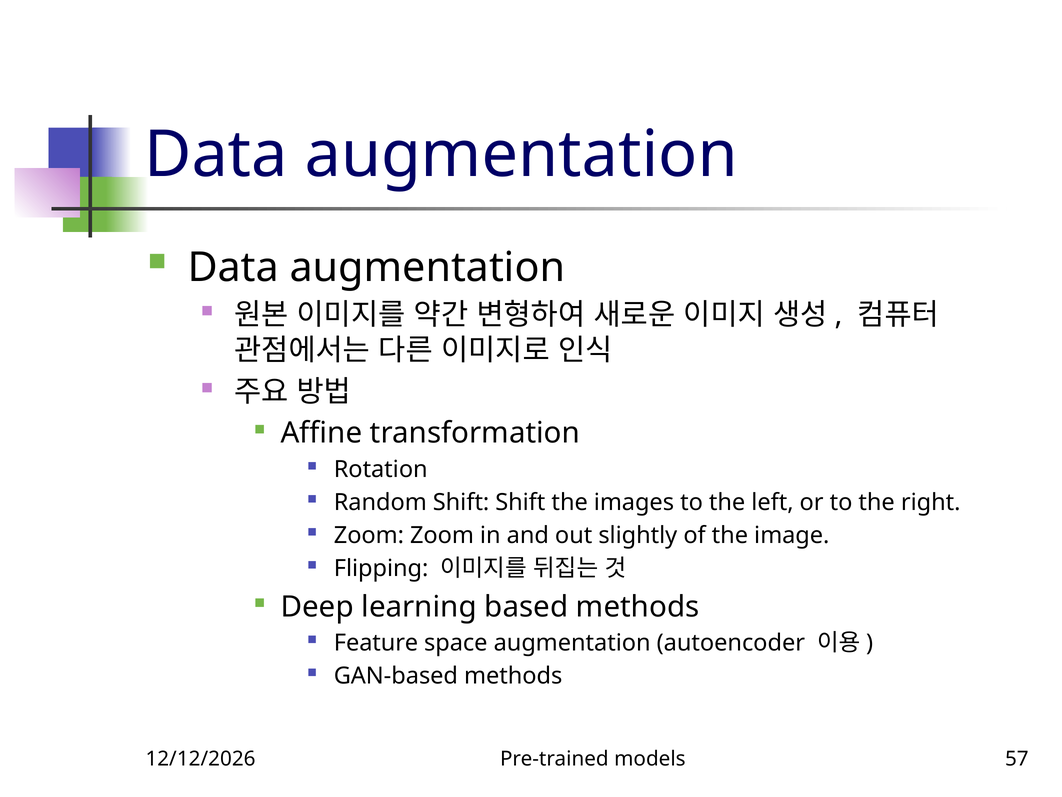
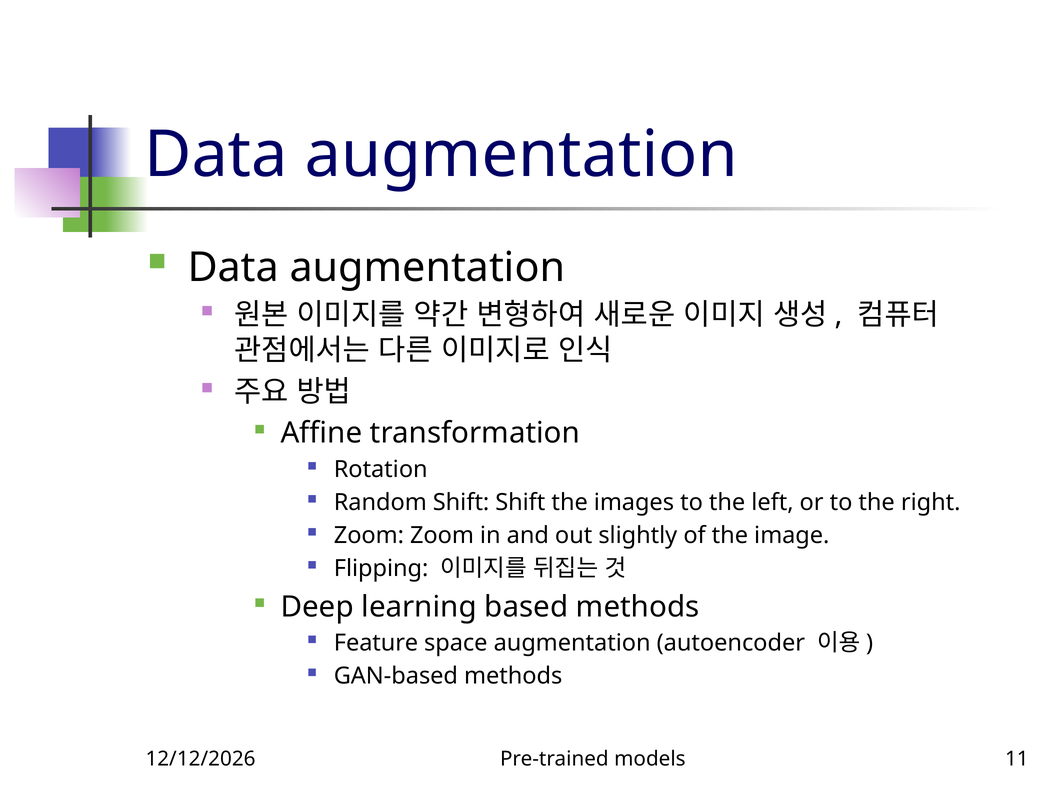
57: 57 -> 11 (1017, 759)
